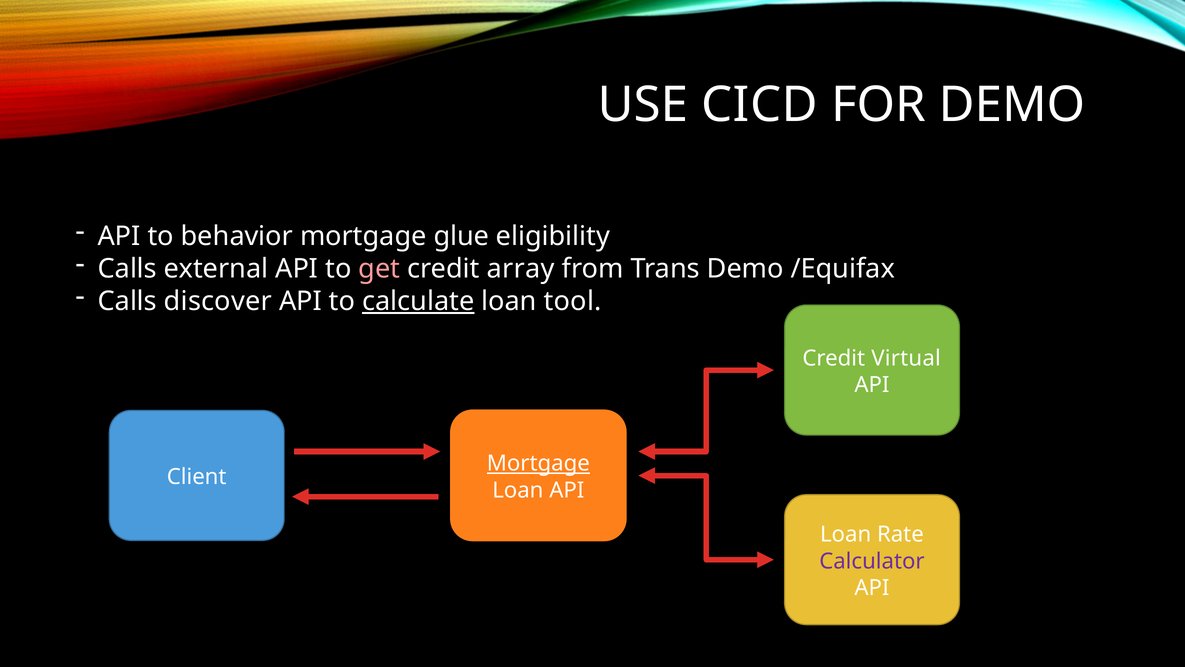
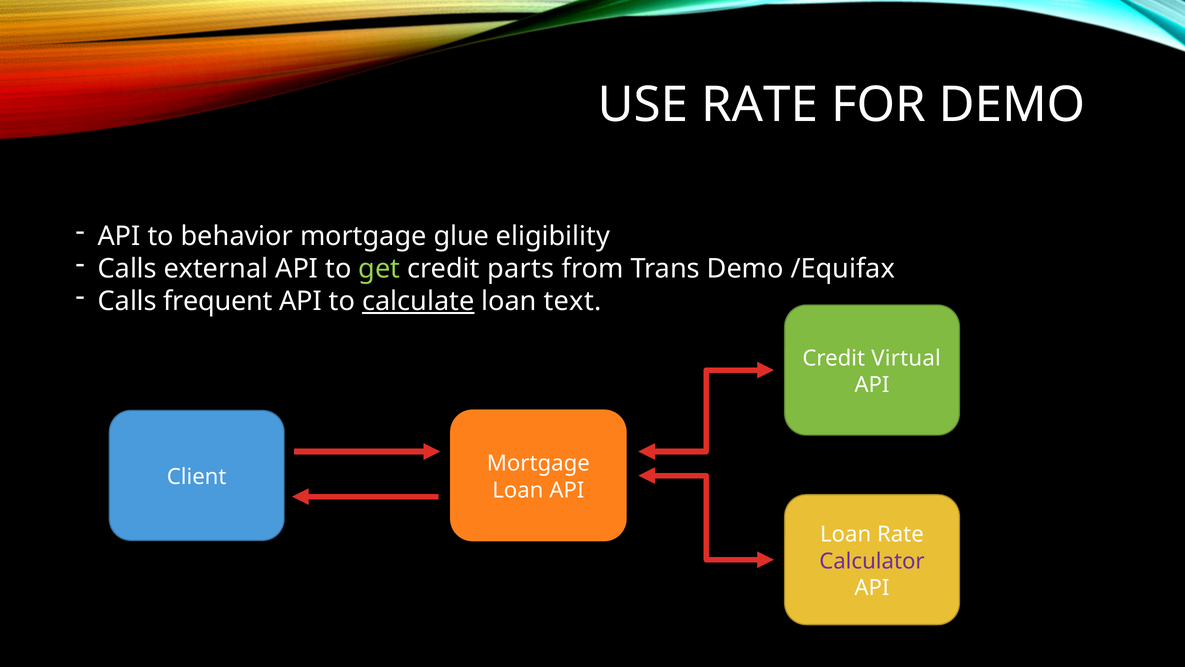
USE CICD: CICD -> RATE (760, 105)
get colour: pink -> light green (379, 269)
array: array -> parts (521, 269)
discover: discover -> frequent (218, 301)
tool: tool -> text (573, 301)
Mortgage underline: present -> none (538, 463)
